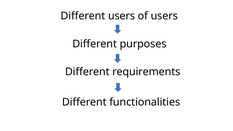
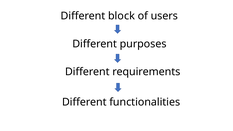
Different users: users -> block (121, 16)
